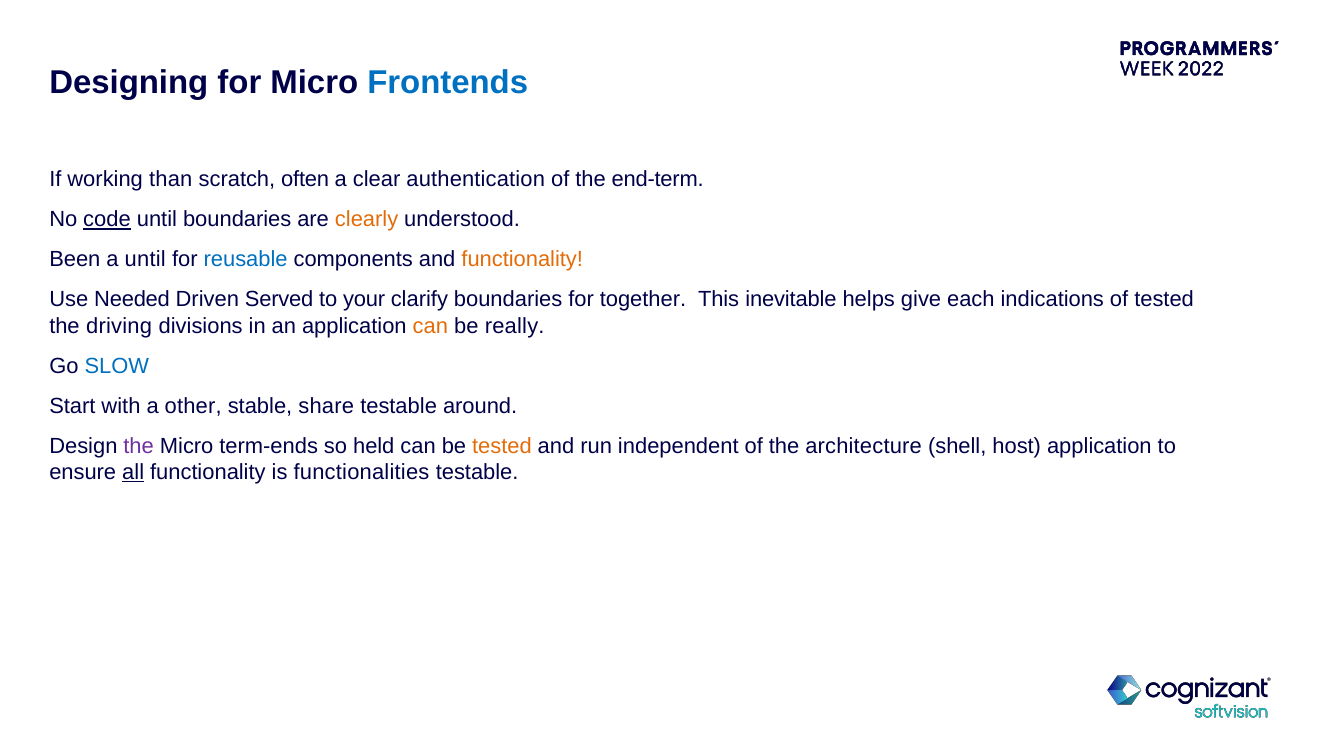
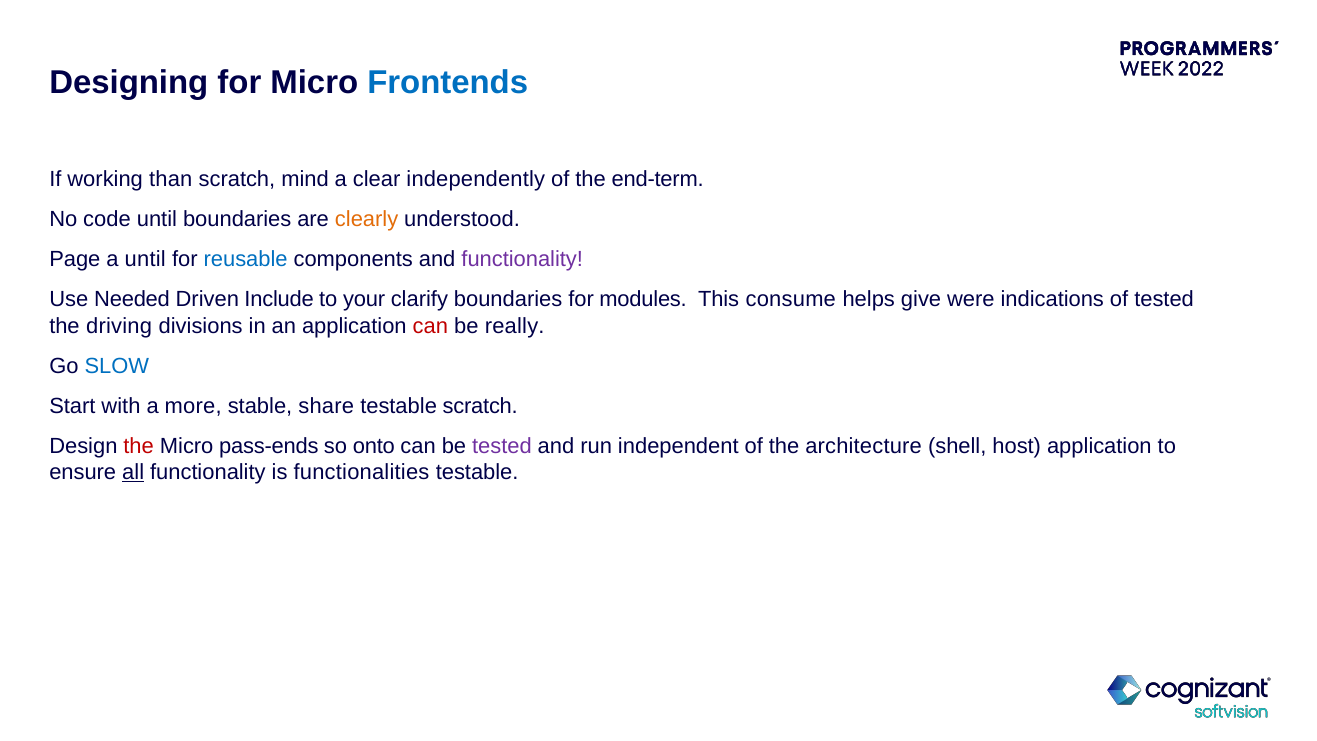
often: often -> mind (305, 179)
authentication: authentication -> independently (476, 179)
code underline: present -> none (107, 219)
Been: Been -> Page (75, 259)
functionality colour: orange -> purple (522, 259)
Served: Served -> Include (279, 299)
together: together -> modules (643, 299)
inevitable: inevitable -> consume (791, 299)
each: each -> were (971, 299)
can colour: orange -> red (430, 326)
other: other -> more (193, 406)
testable around: around -> scratch (480, 406)
the colour: purple -> red (139, 446)
term-ends: term-ends -> pass-ends (269, 446)
held: held -> onto (374, 446)
tested colour: orange -> purple (502, 446)
